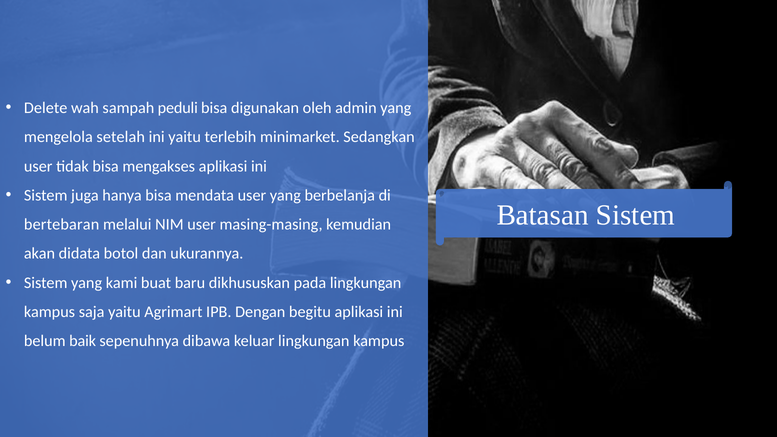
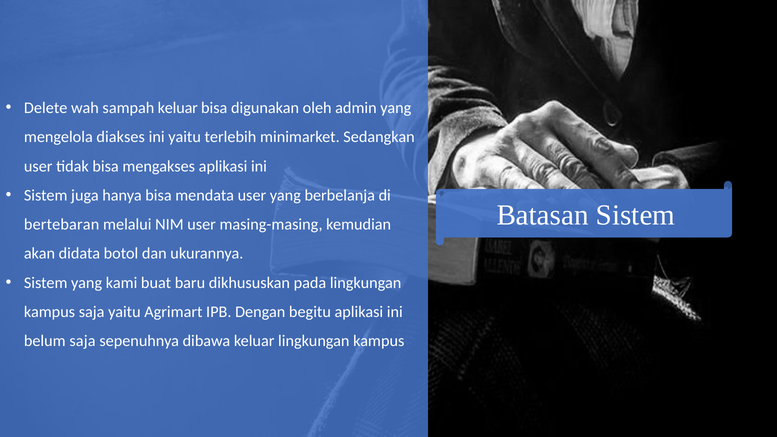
sampah peduli: peduli -> keluar (178, 108)
setelah: setelah -> diakses (121, 137)
belum baik: baik -> saja (82, 341)
